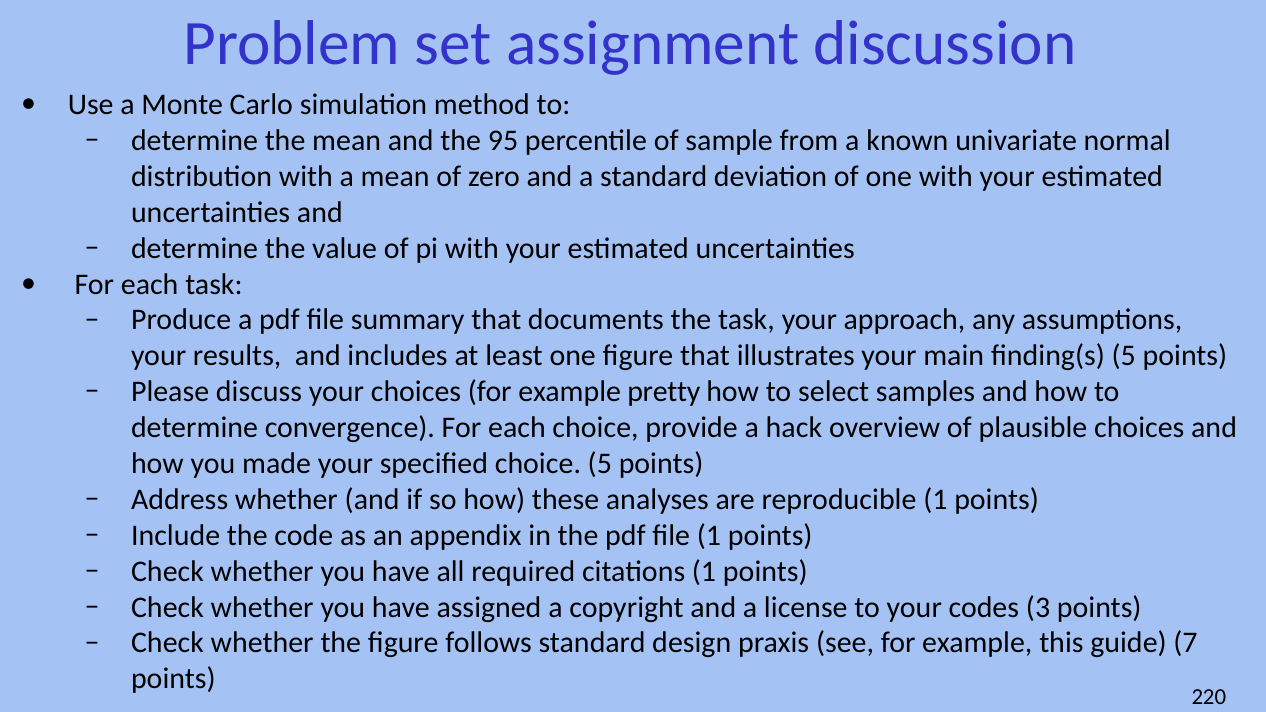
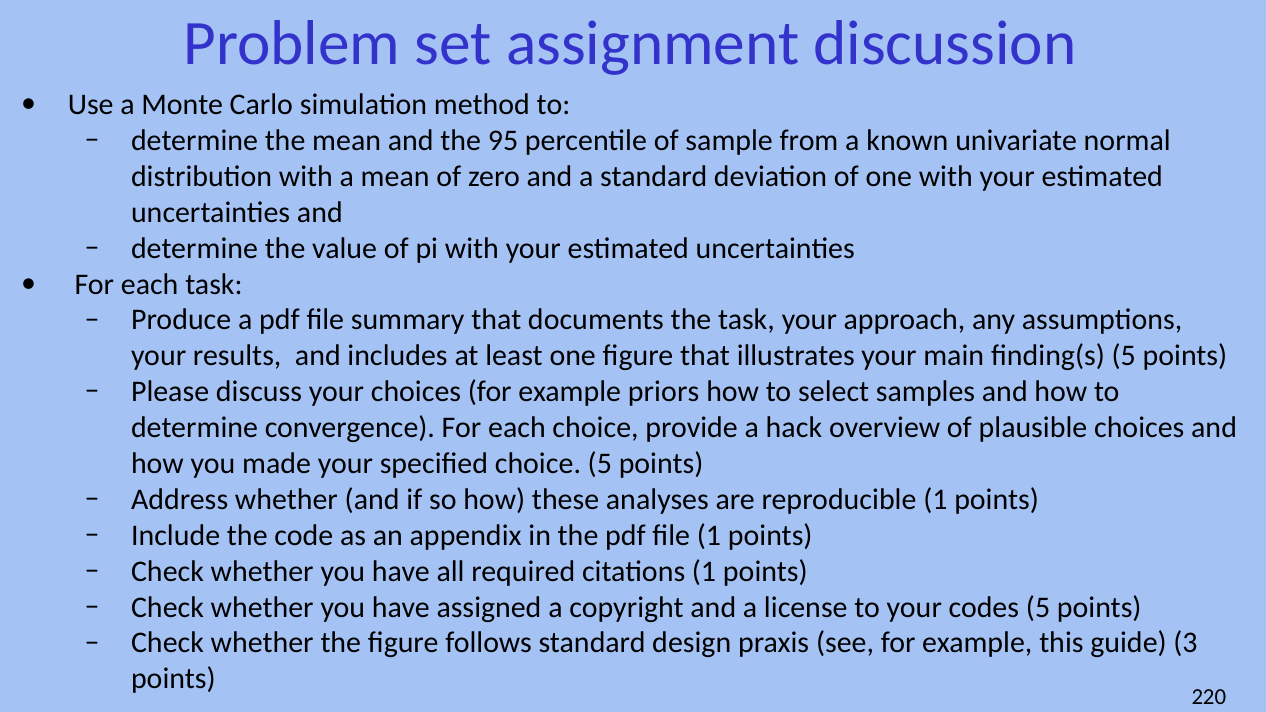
pretty: pretty -> priors (664, 392)
codes 3: 3 -> 5 (1038, 607)
7: 7 -> 3 (1185, 643)
